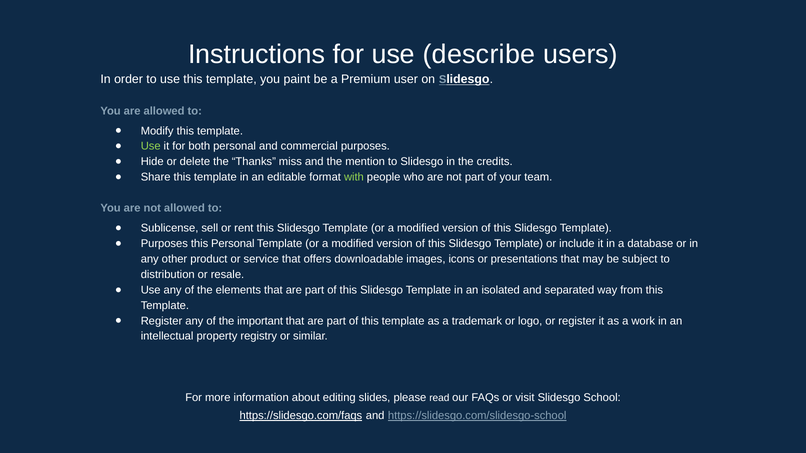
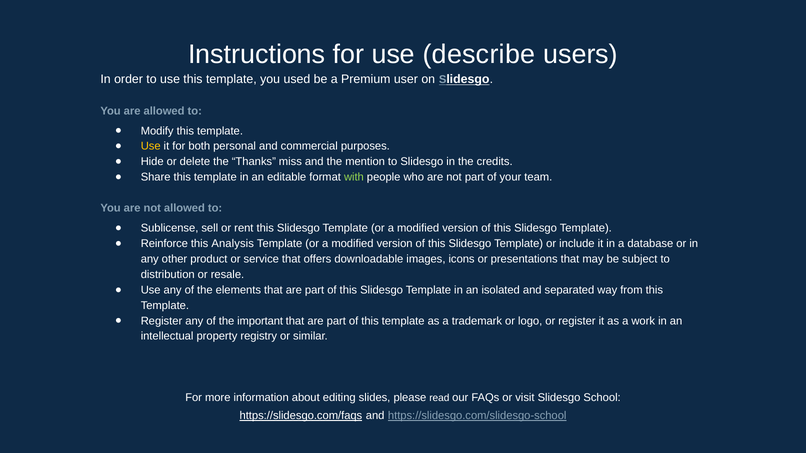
paint: paint -> used (297, 79)
Use colour: light green -> yellow (151, 146)
Purposes: Purposes -> Reinforce (164, 244)
this Personal: Personal -> Analysis (233, 244)
